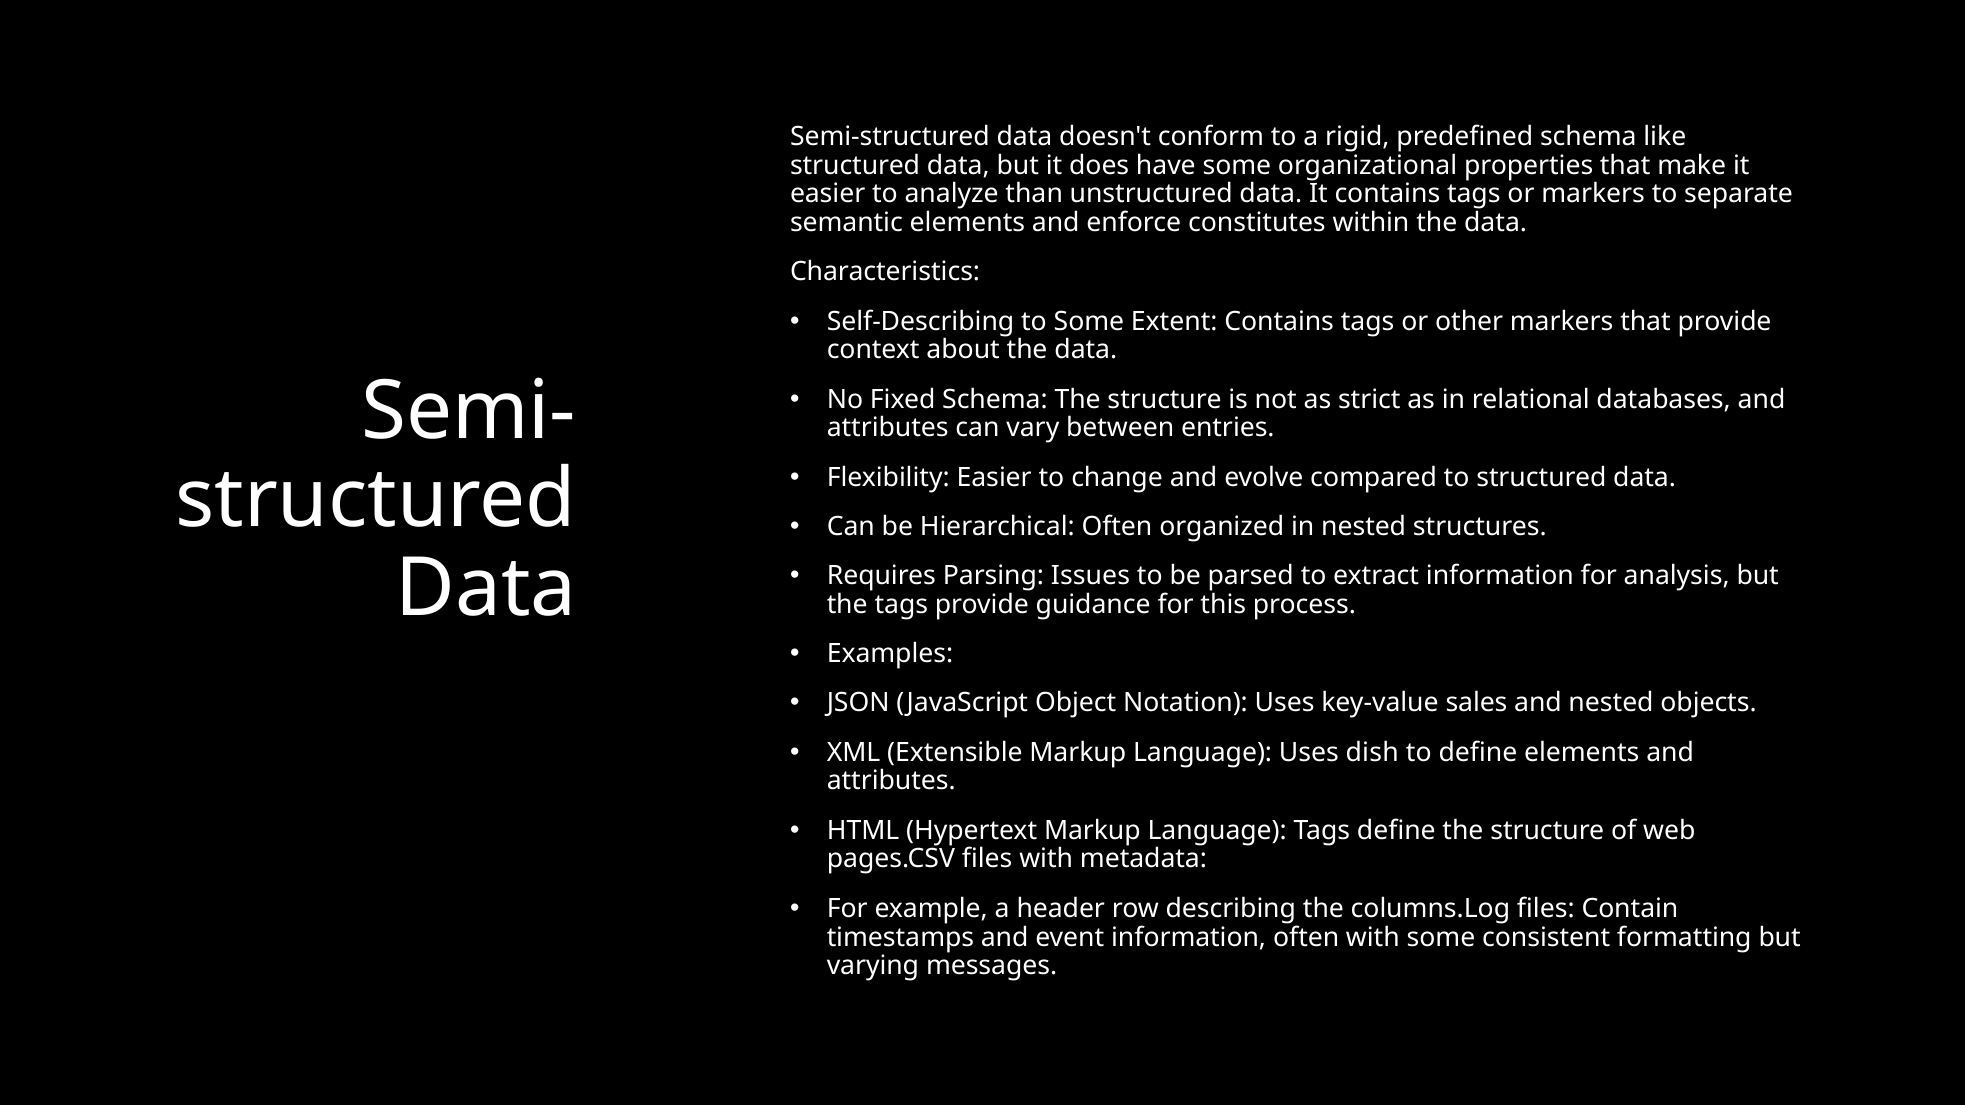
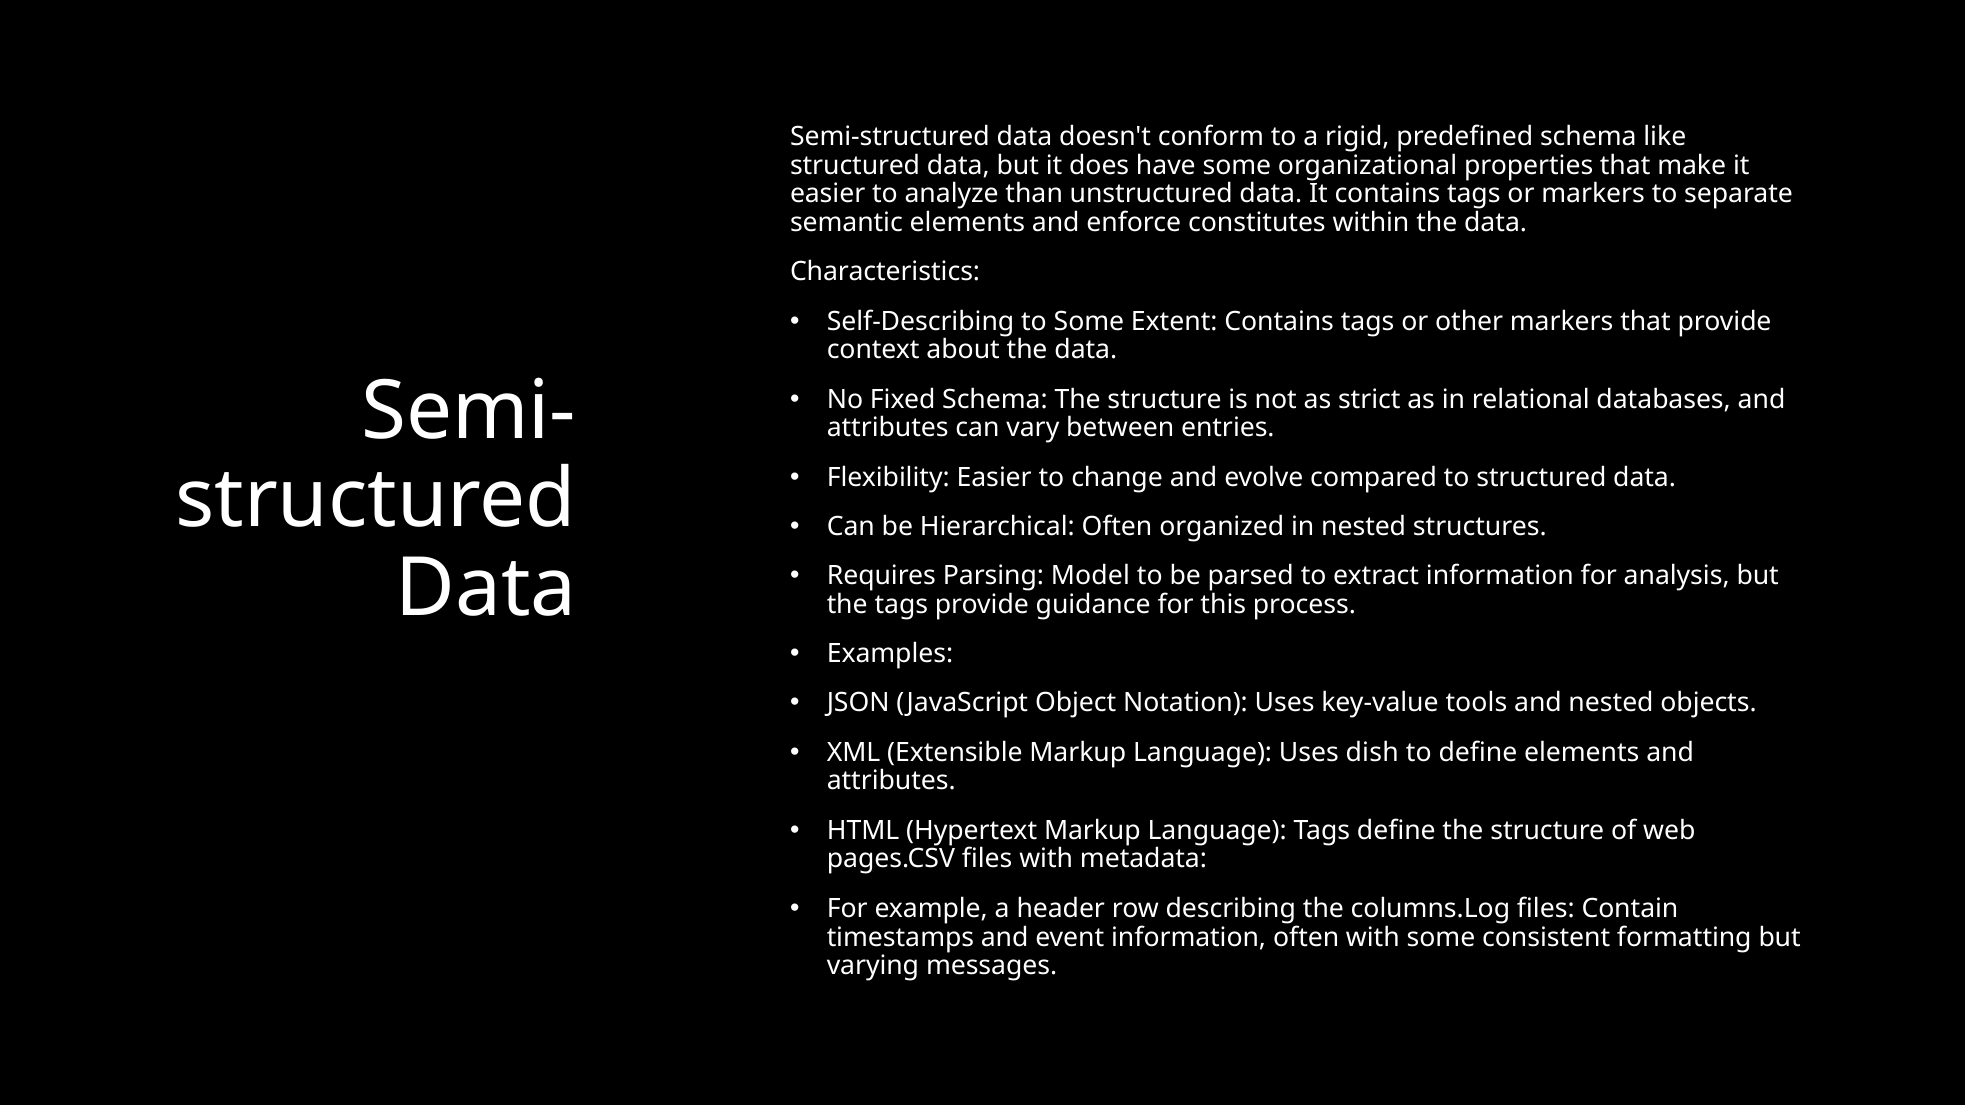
Issues: Issues -> Model (1090, 576)
sales: sales -> tools (1476, 703)
